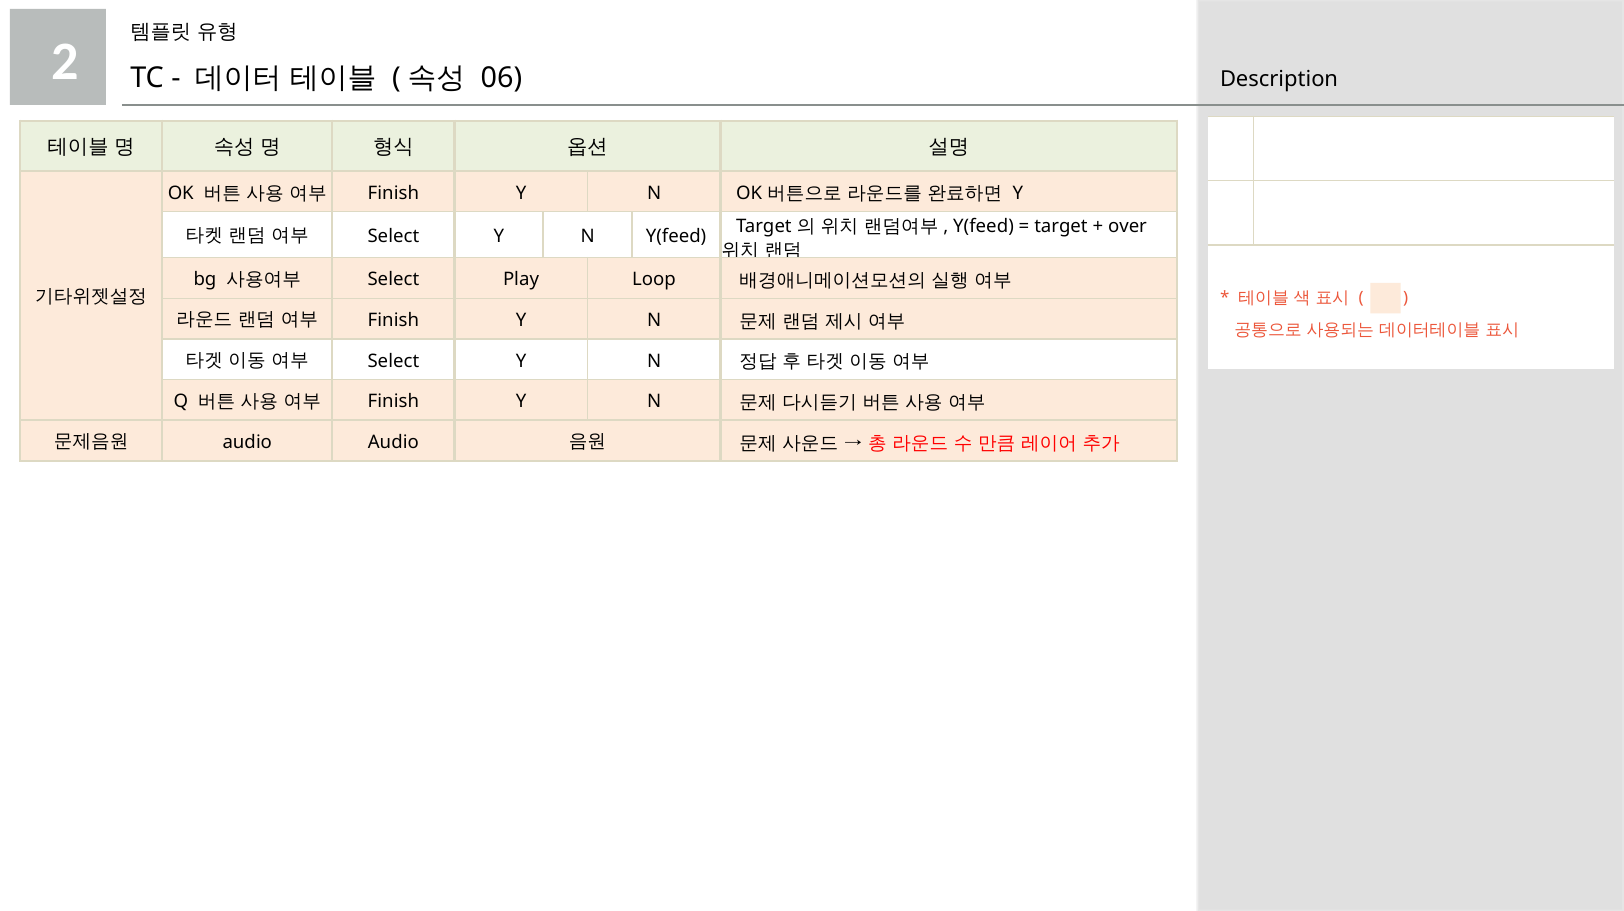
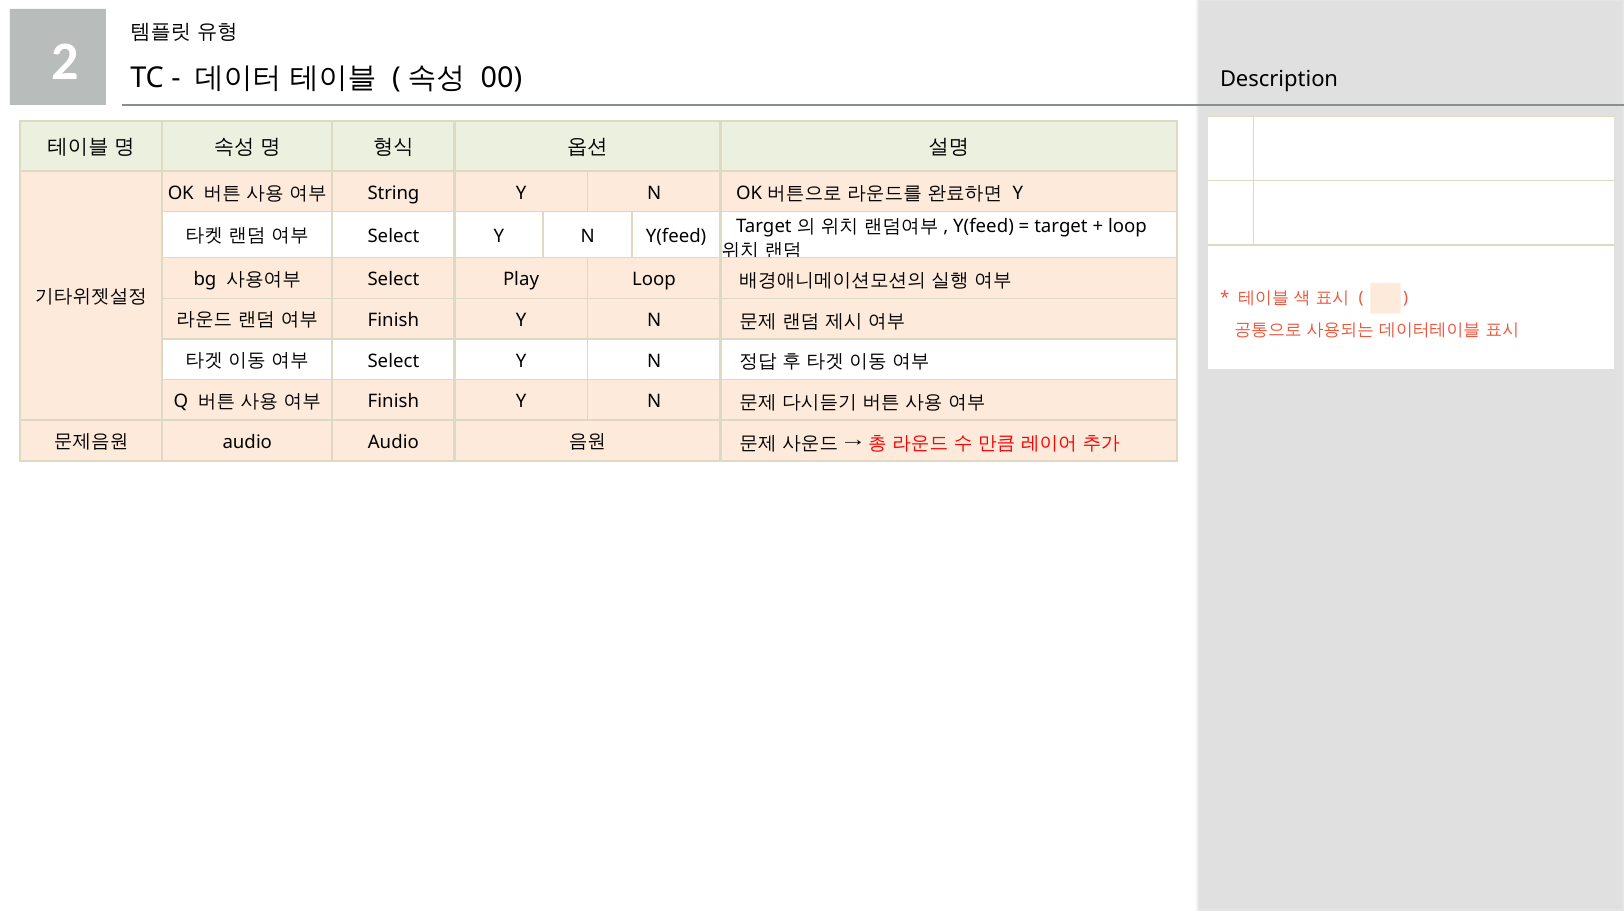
06: 06 -> 00 (502, 78)
Finish: Finish -> String (393, 193)
over: over -> loop (1127, 227)
